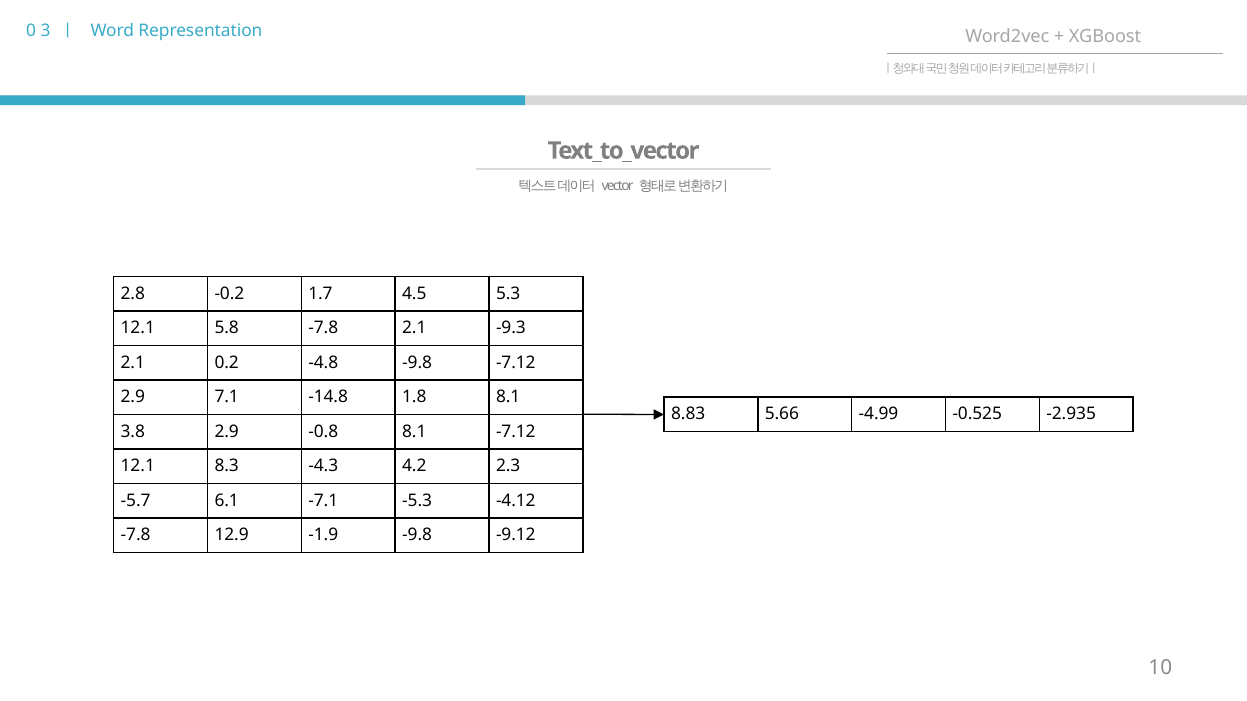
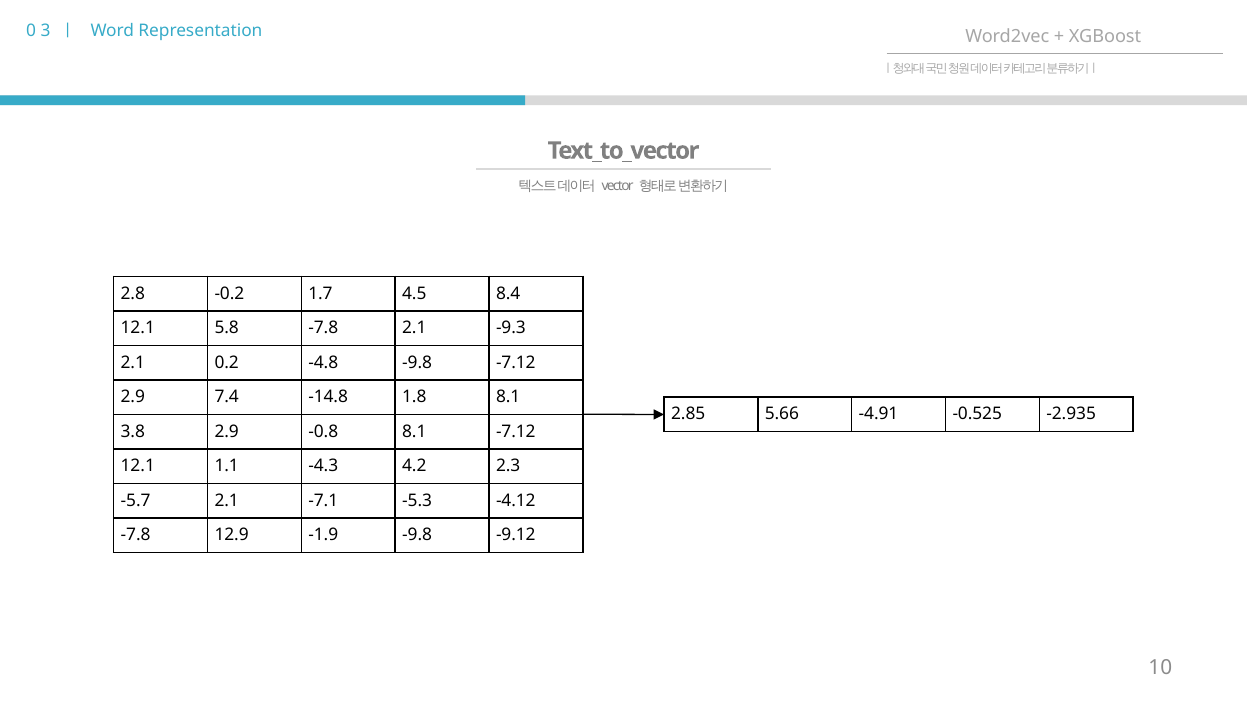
5.3: 5.3 -> 8.4 (508, 294)
7.1: 7.1 -> 7.4 (227, 397)
8.83: 8.83 -> 2.85 (688, 414)
-4.99: -4.99 -> -4.91 (879, 414)
8.3: 8.3 -> 1.1 (227, 466)
-5.7 6.1: 6.1 -> 2.1 (227, 501)
